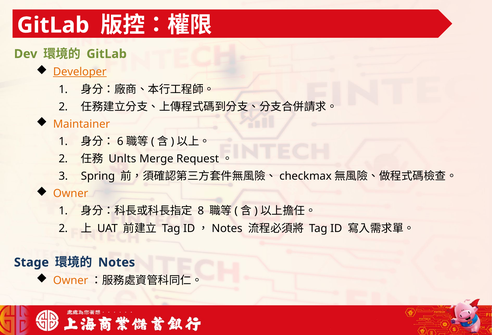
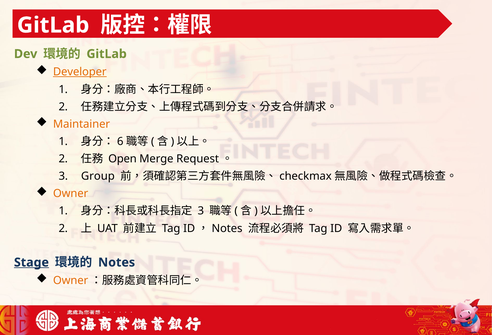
Unlts: Unlts -> Open (122, 159)
Spring: Spring -> Group (98, 176)
8: 8 -> 3 (201, 211)
Stage underline: none -> present (31, 262)
